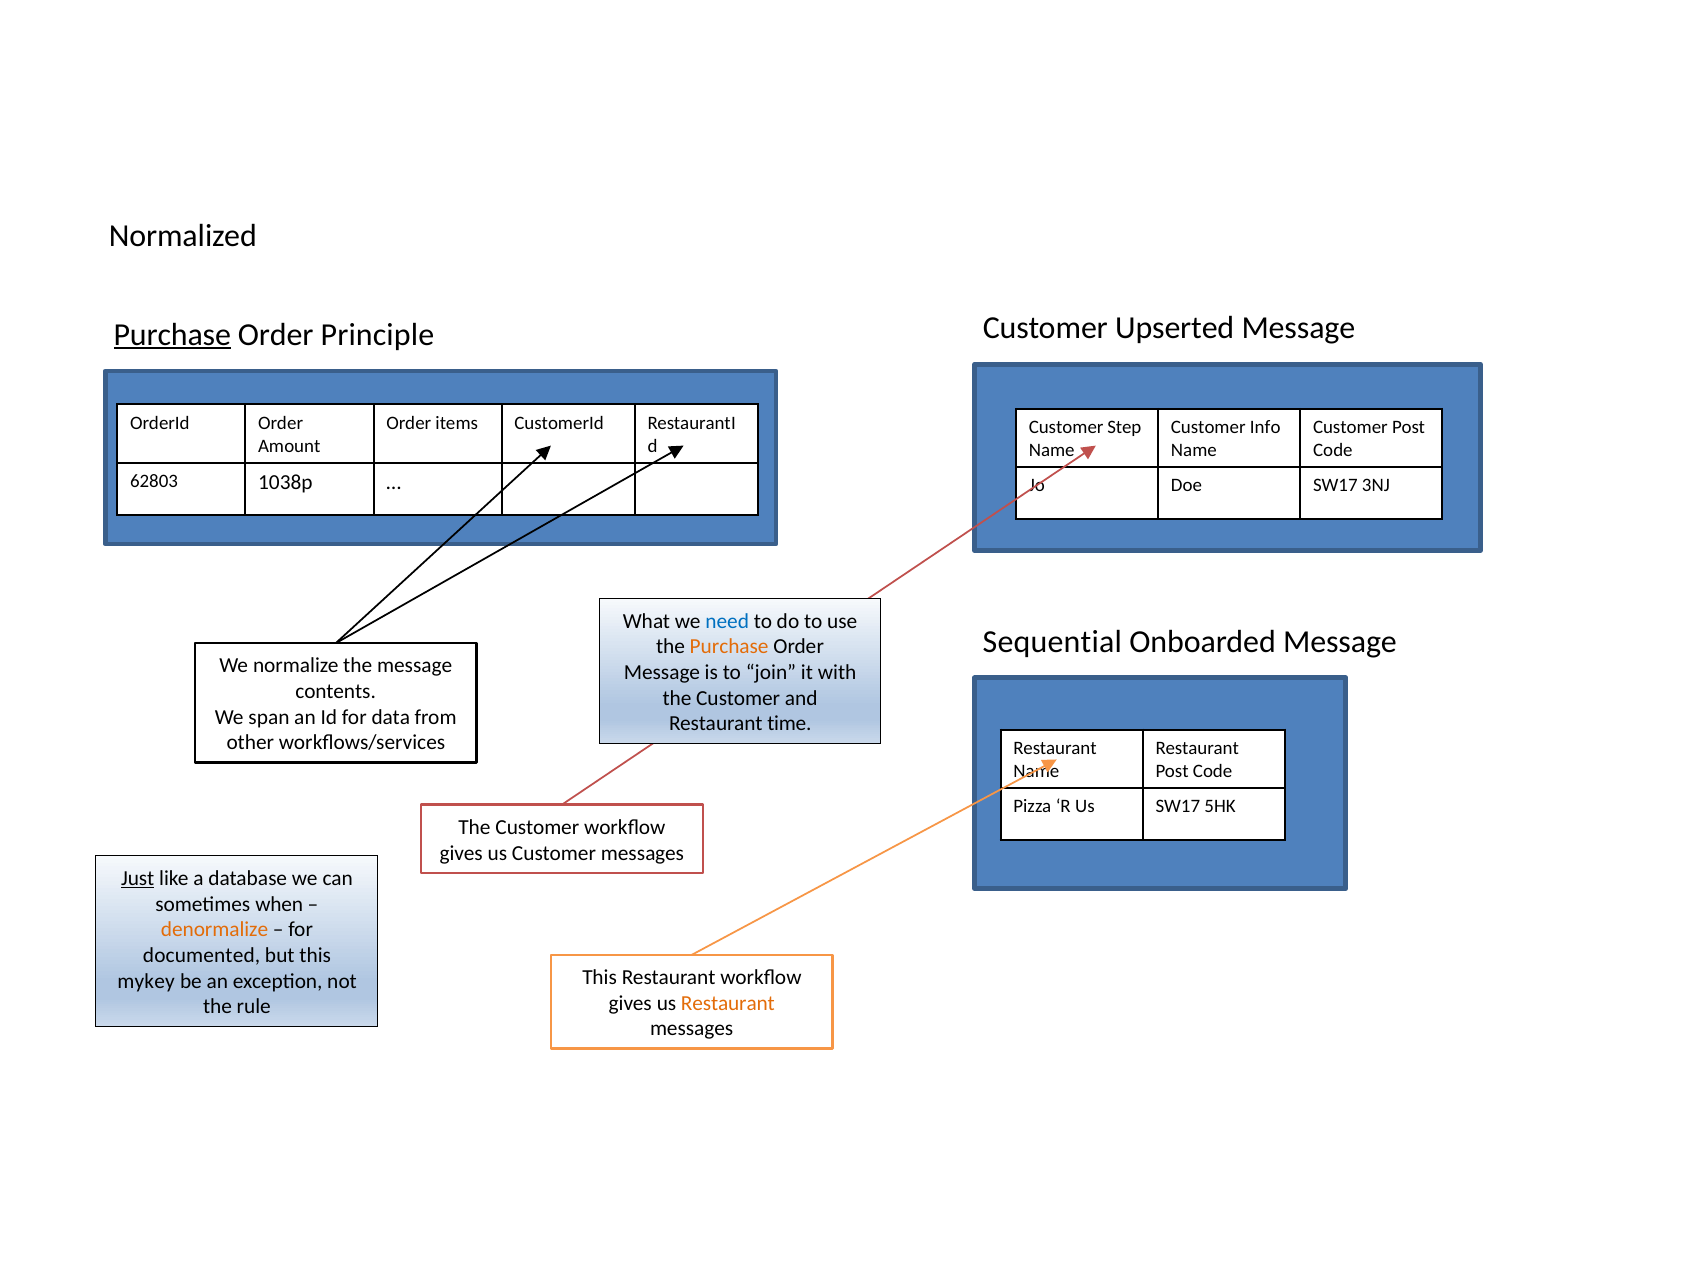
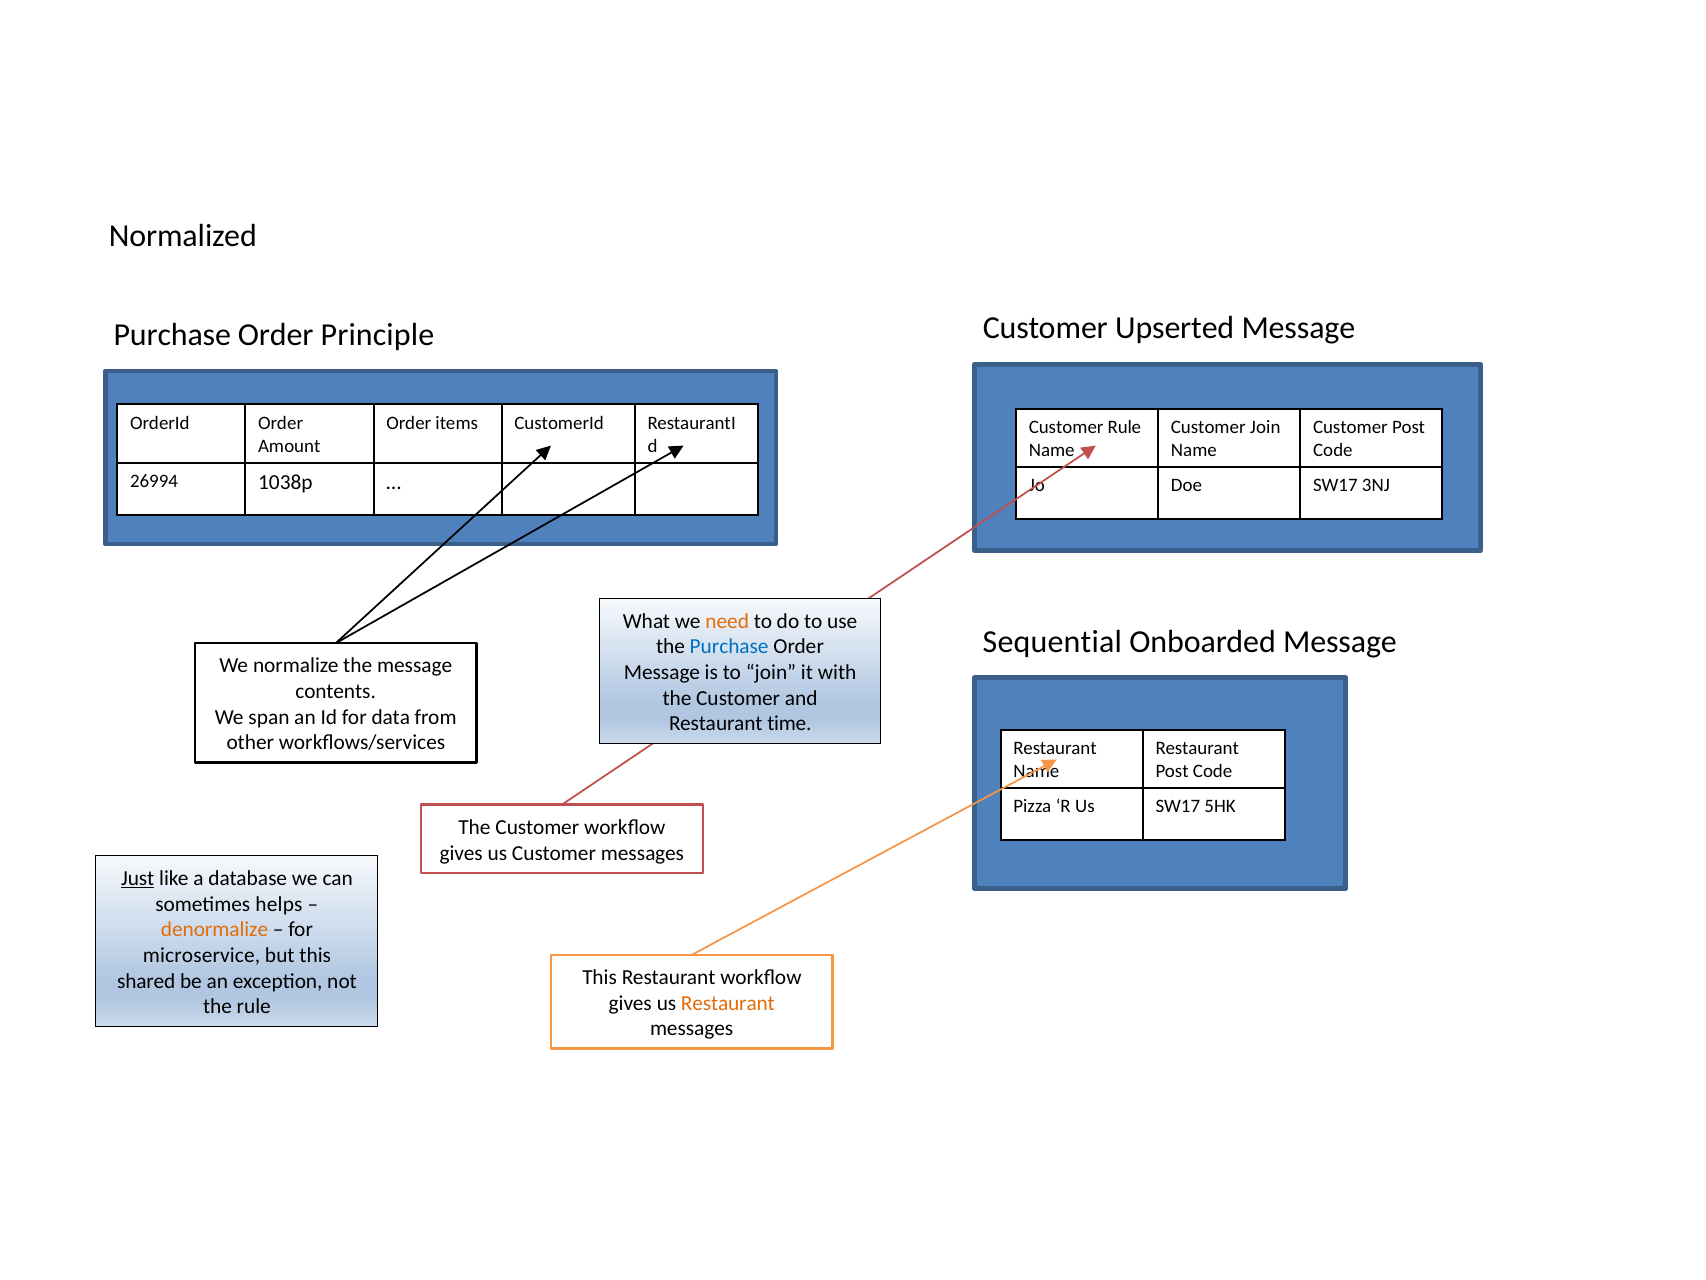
Purchase underline: present -> none (172, 335)
Customer Step: Step -> Rule (1124, 427)
Customer Info: Info -> Join (1265, 427)
62803: 62803 -> 26994 (154, 481)
need colour: blue -> orange (727, 621)
Purchase colour: orange -> blue (729, 647)
when: when -> helps (279, 904)
documented: documented -> microservice (202, 955)
mykey: mykey -> shared (146, 981)
